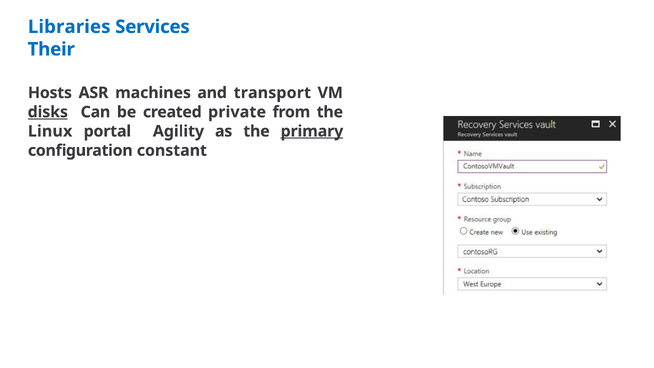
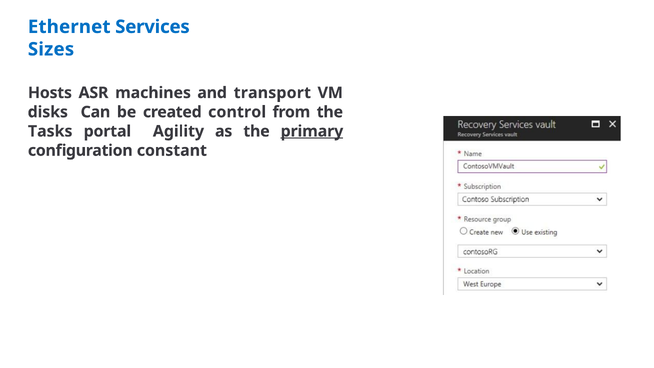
Libraries: Libraries -> Ethernet (69, 27)
Their: Their -> Sizes (51, 49)
disks underline: present -> none (48, 112)
private: private -> control (237, 112)
Linux: Linux -> Tasks (50, 131)
